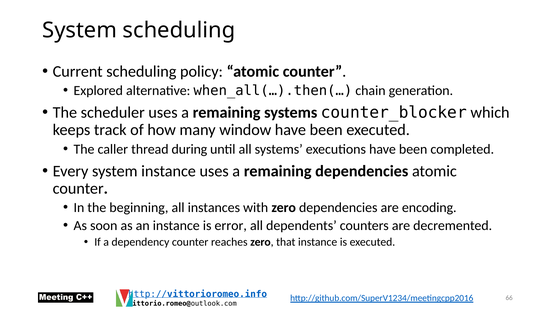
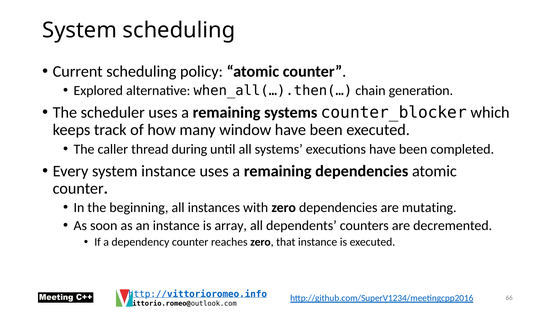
encoding: encoding -> mutating (429, 208)
error: error -> array (231, 226)
